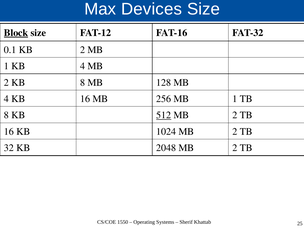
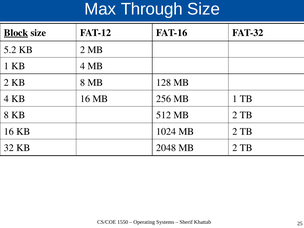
Devices: Devices -> Through (152, 9)
0.1: 0.1 -> 5.2 (10, 50)
512 underline: present -> none (164, 115)
